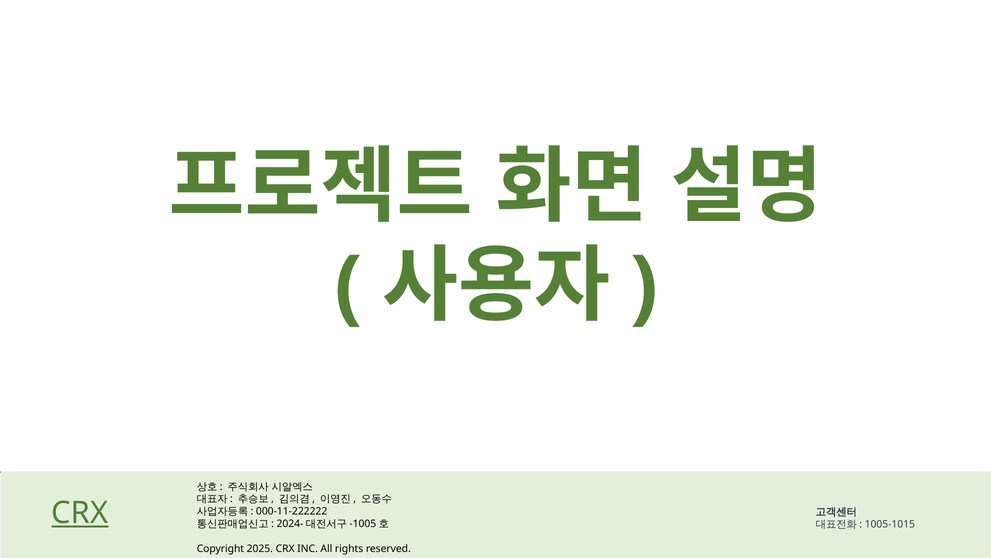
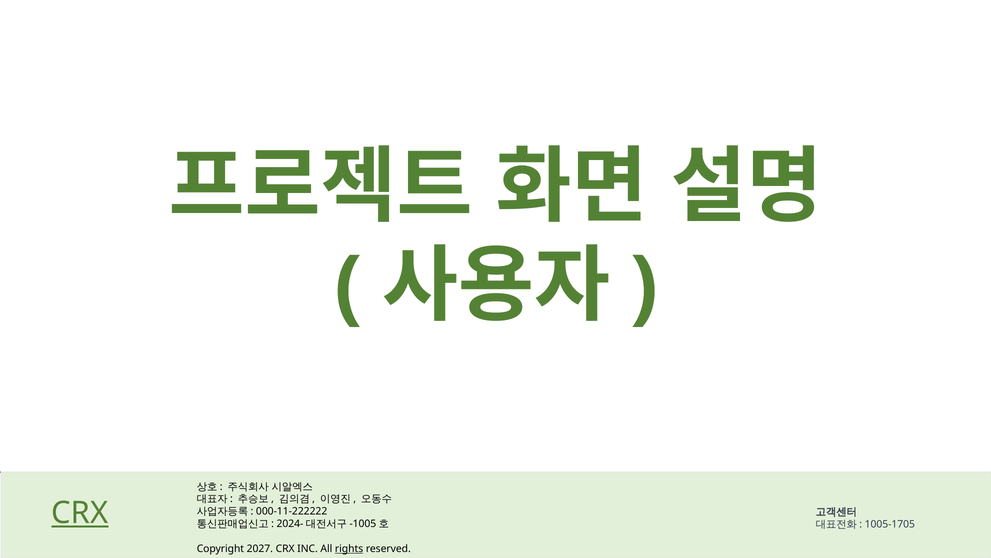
1005-1015: 1005-1015 -> 1005-1705 (890, 524)
2025: 2025 -> 2027 (260, 548)
rights underline: none -> present (349, 548)
